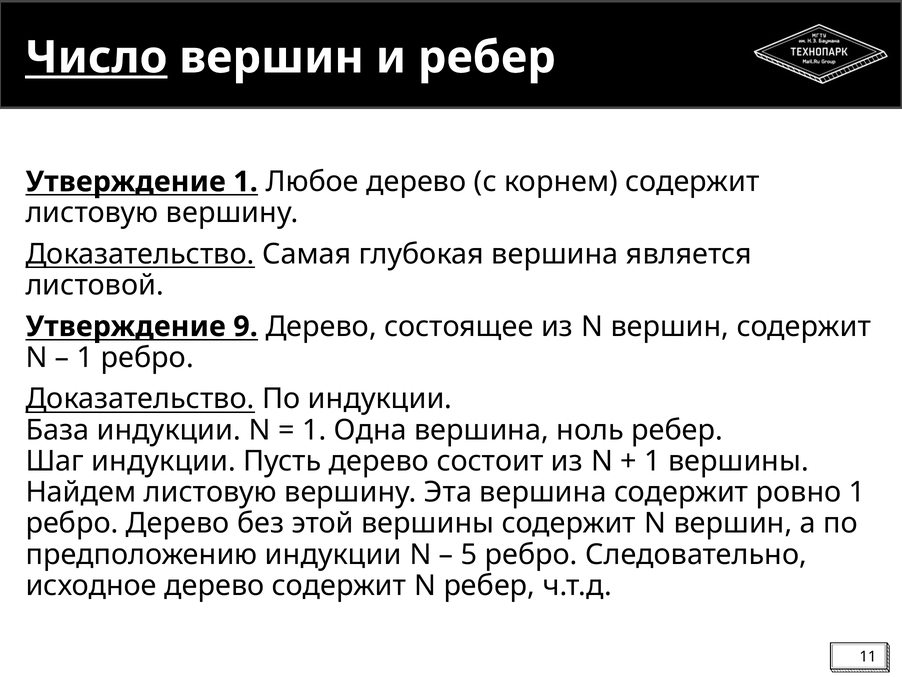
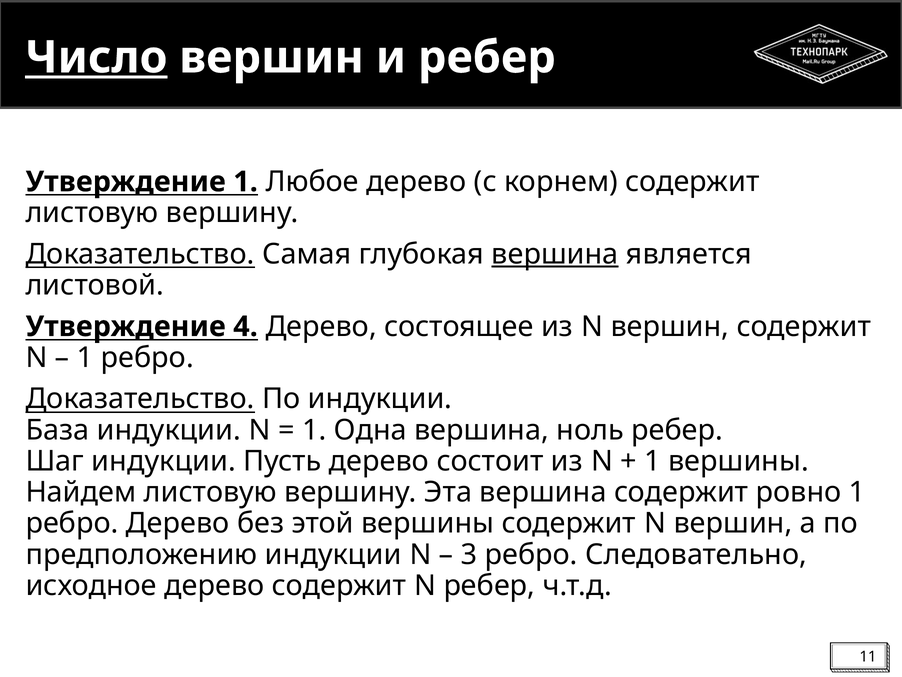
вершина underline: none -> present (555, 254)
9: 9 -> 4 (246, 326)
5: 5 -> 3 (469, 554)
